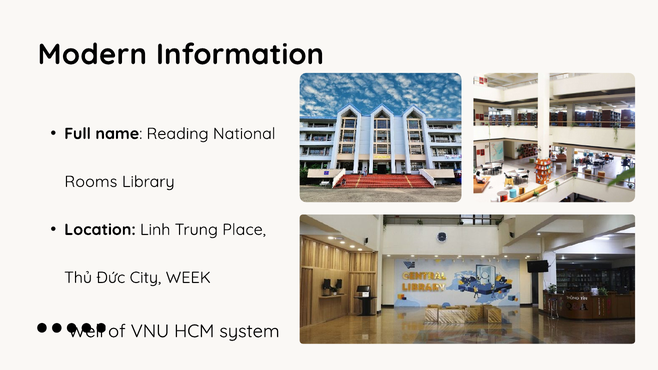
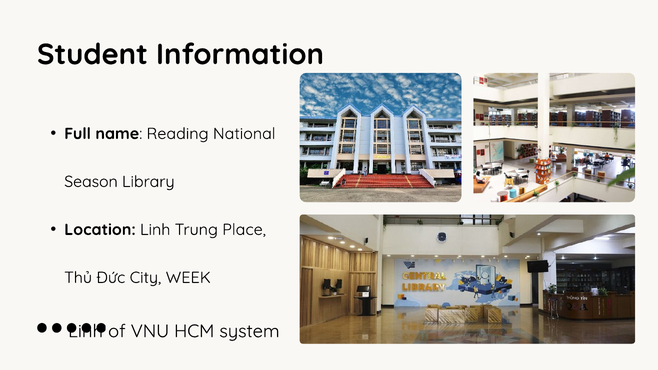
Modern: Modern -> Student (92, 55)
Rooms: Rooms -> Season (91, 182)
Well: Well -> Linh (86, 331)
